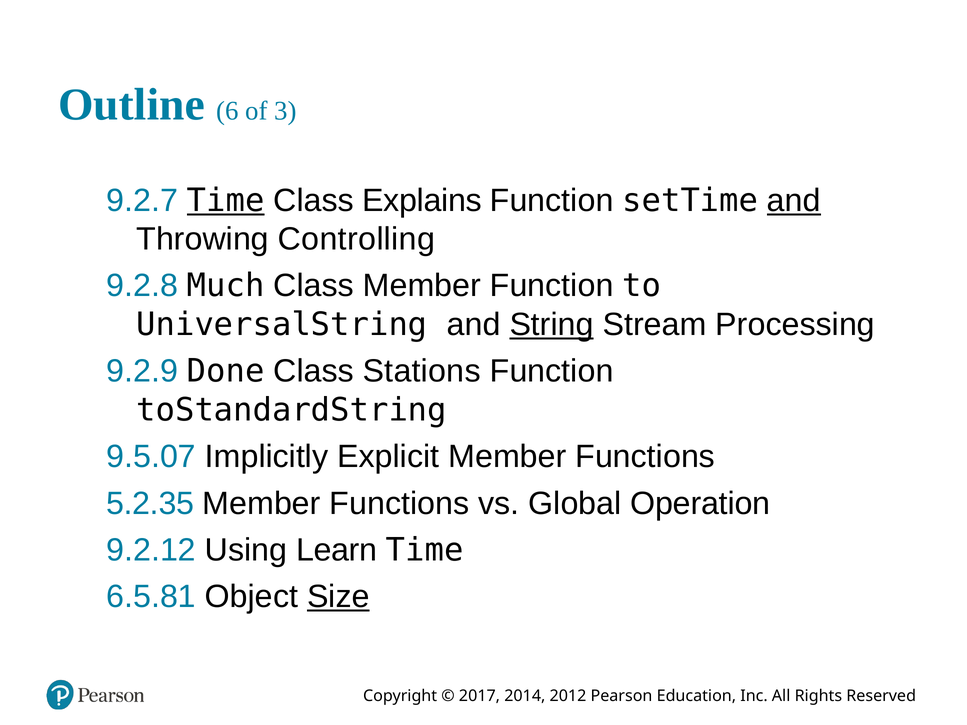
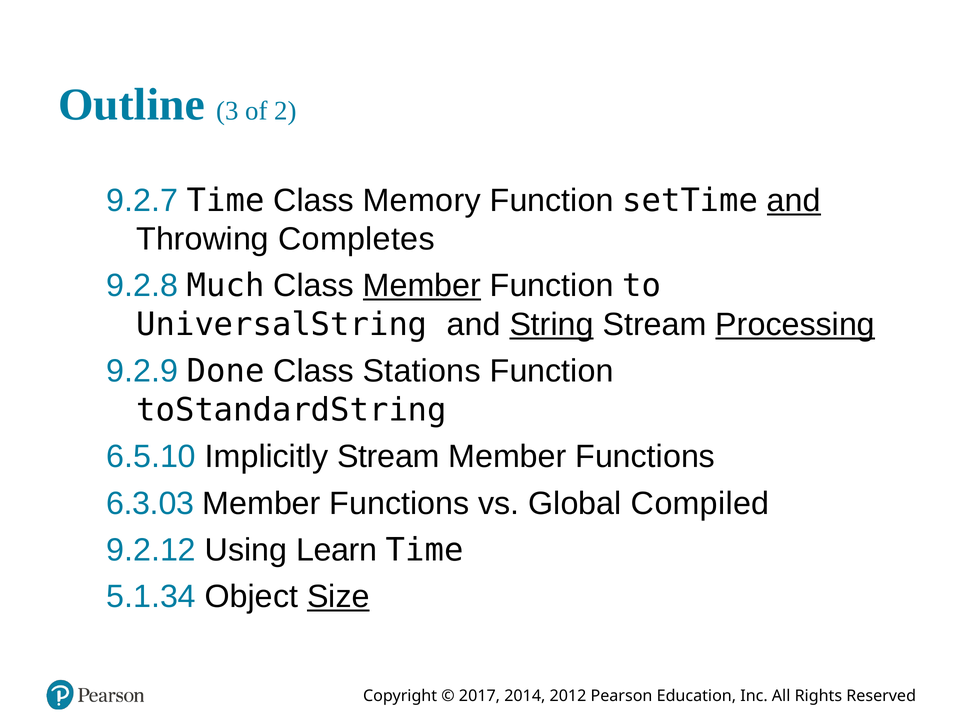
6: 6 -> 3 (227, 111)
3: 3 -> 2 (286, 111)
Time underline: present -> none (226, 200)
Explains: Explains -> Memory (422, 200)
Controlling: Controlling -> Completes (356, 239)
Member underline: none -> present (422, 286)
Processing underline: none -> present (795, 325)
9.5.07: 9.5.07 -> 6.5.10 (151, 457)
Implicitly Explicit: Explicit -> Stream (388, 457)
5.2.35: 5.2.35 -> 6.3.03 (150, 504)
Operation: Operation -> Compiled (700, 504)
6.5.81: 6.5.81 -> 5.1.34 (151, 597)
